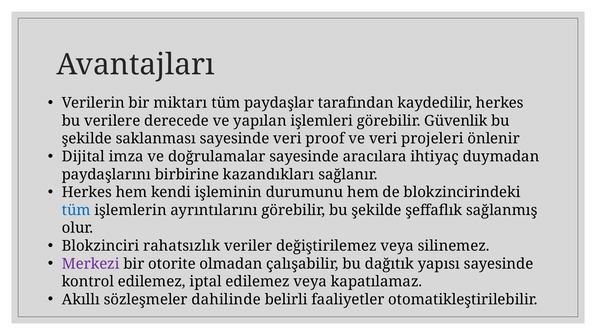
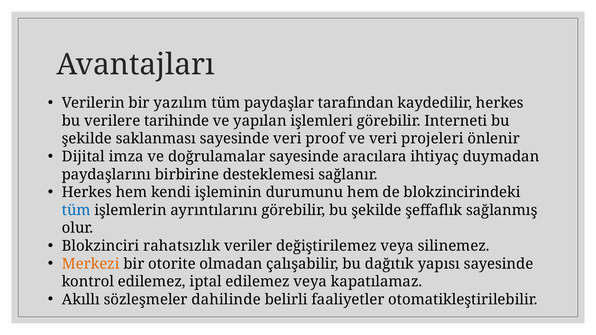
miktarı: miktarı -> yazılım (180, 103)
derecede: derecede -> tarihinde (177, 121)
Güvenlik: Güvenlik -> Interneti (456, 121)
kazandıkları: kazandıkları -> desteklemesi (269, 175)
Merkezi colour: purple -> orange (91, 264)
